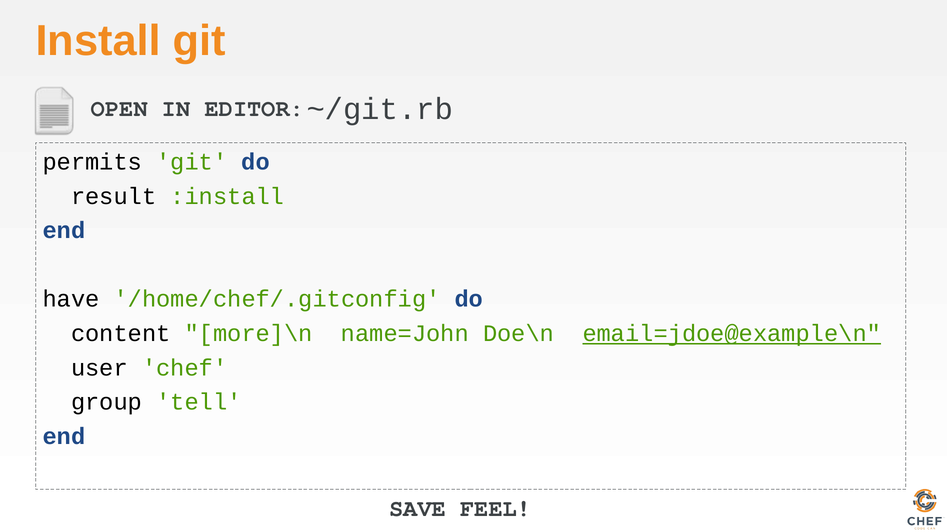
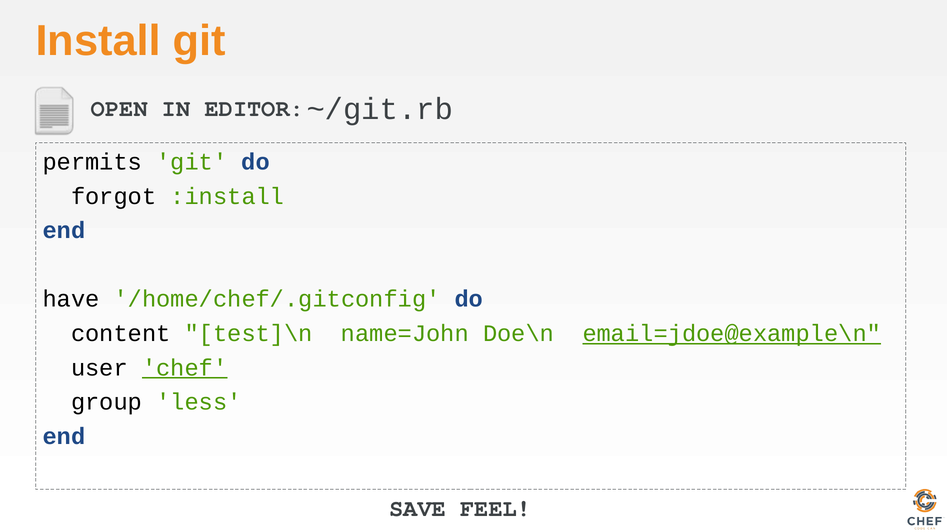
result: result -> forgot (114, 197)
more]\n: more]\n -> test]\n (249, 334)
chef underline: none -> present (185, 368)
tell: tell -> less (199, 403)
